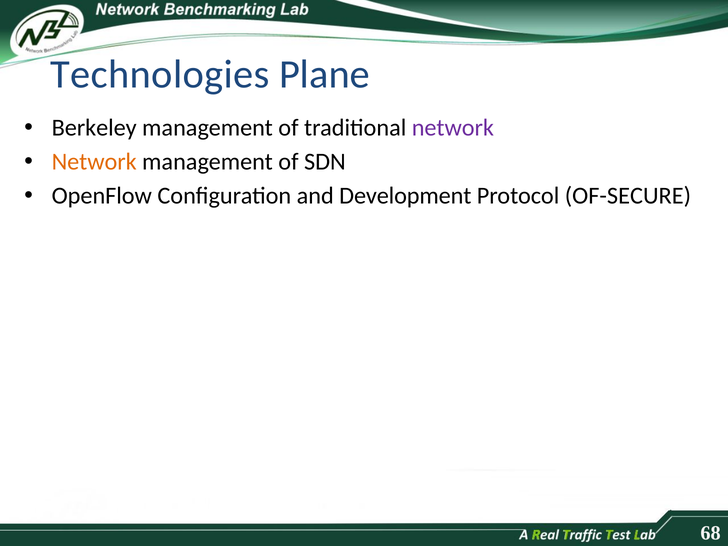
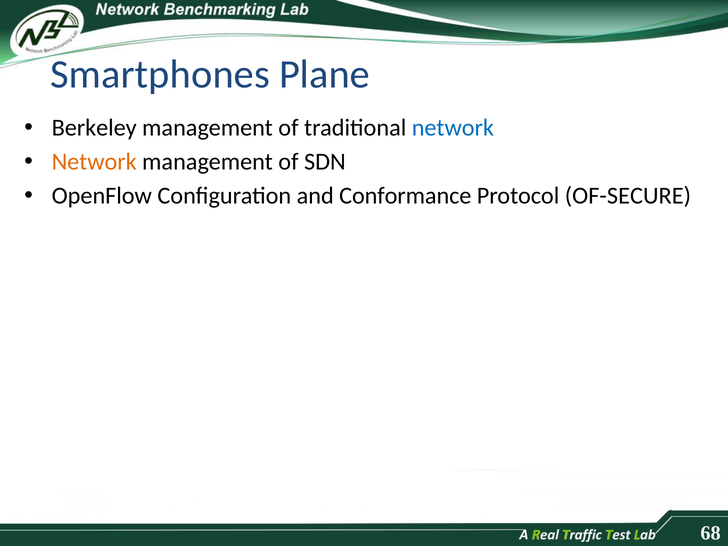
Technologies: Technologies -> Smartphones (160, 75)
network colour: purple -> blue (453, 128)
Development: Development -> Conformance (405, 196)
